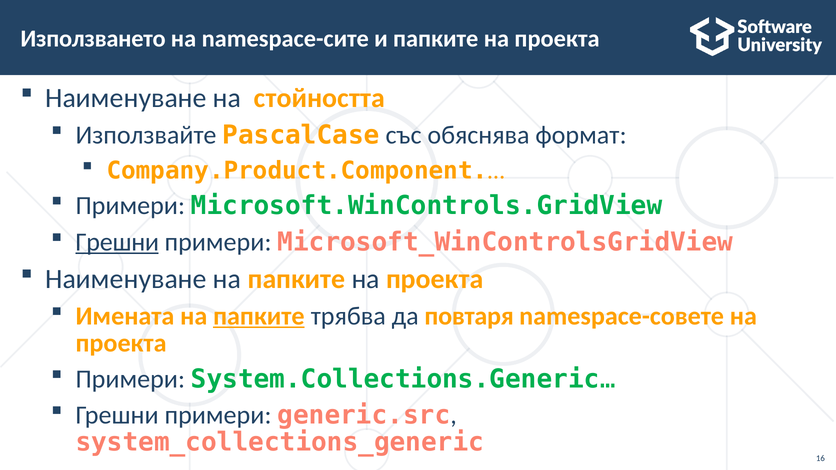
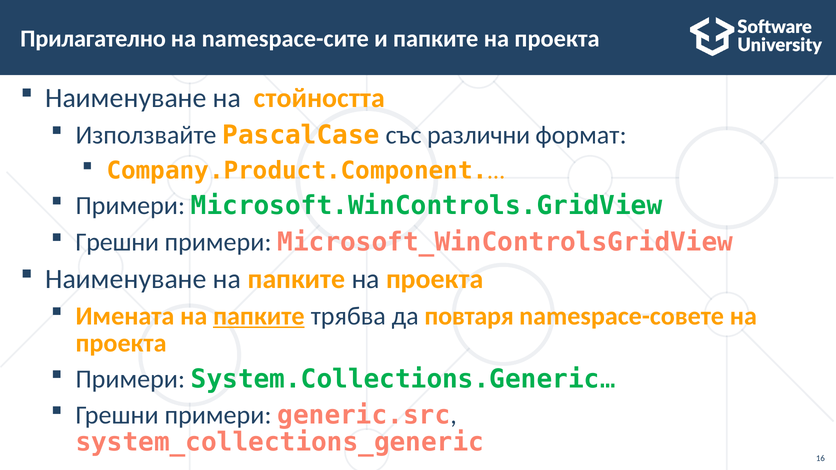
Използването: Използването -> Прилагателно (93, 39)
обяснява: обяснява -> различни (479, 135)
Грешни underline: present -> none (117, 242)
